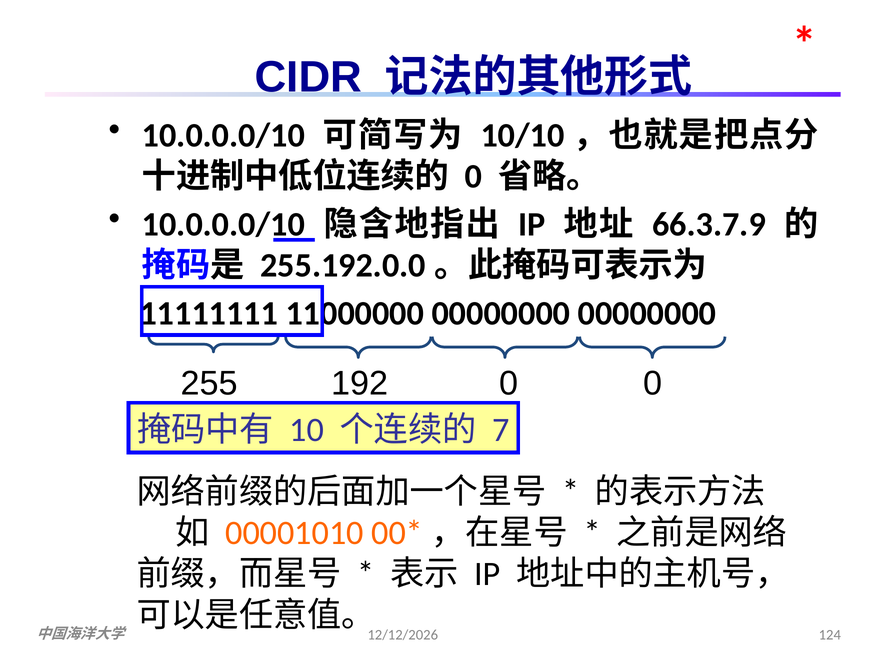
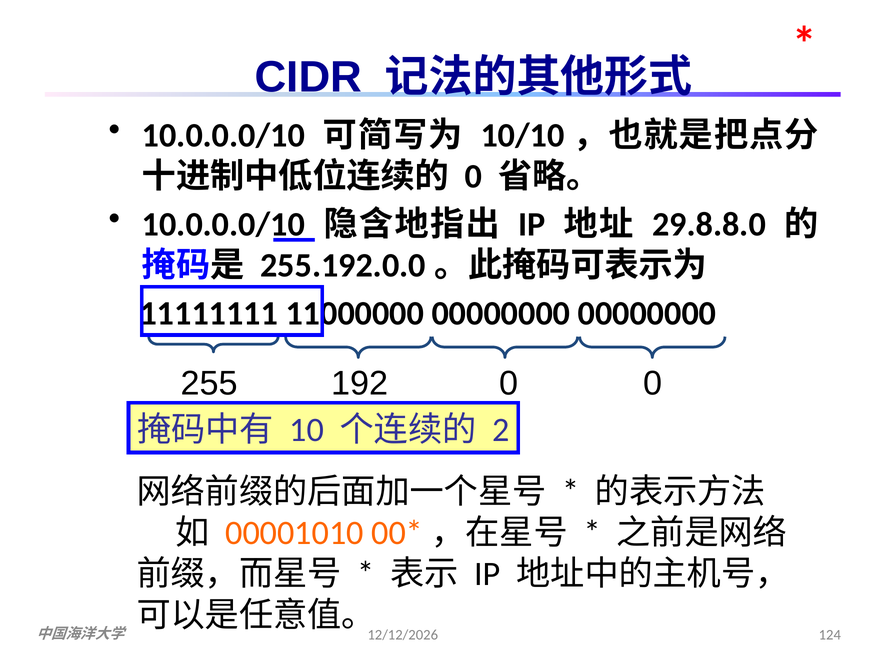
66.3.7.9: 66.3.7.9 -> 29.8.8.0 (709, 224)
7: 7 -> 2 (501, 430)
